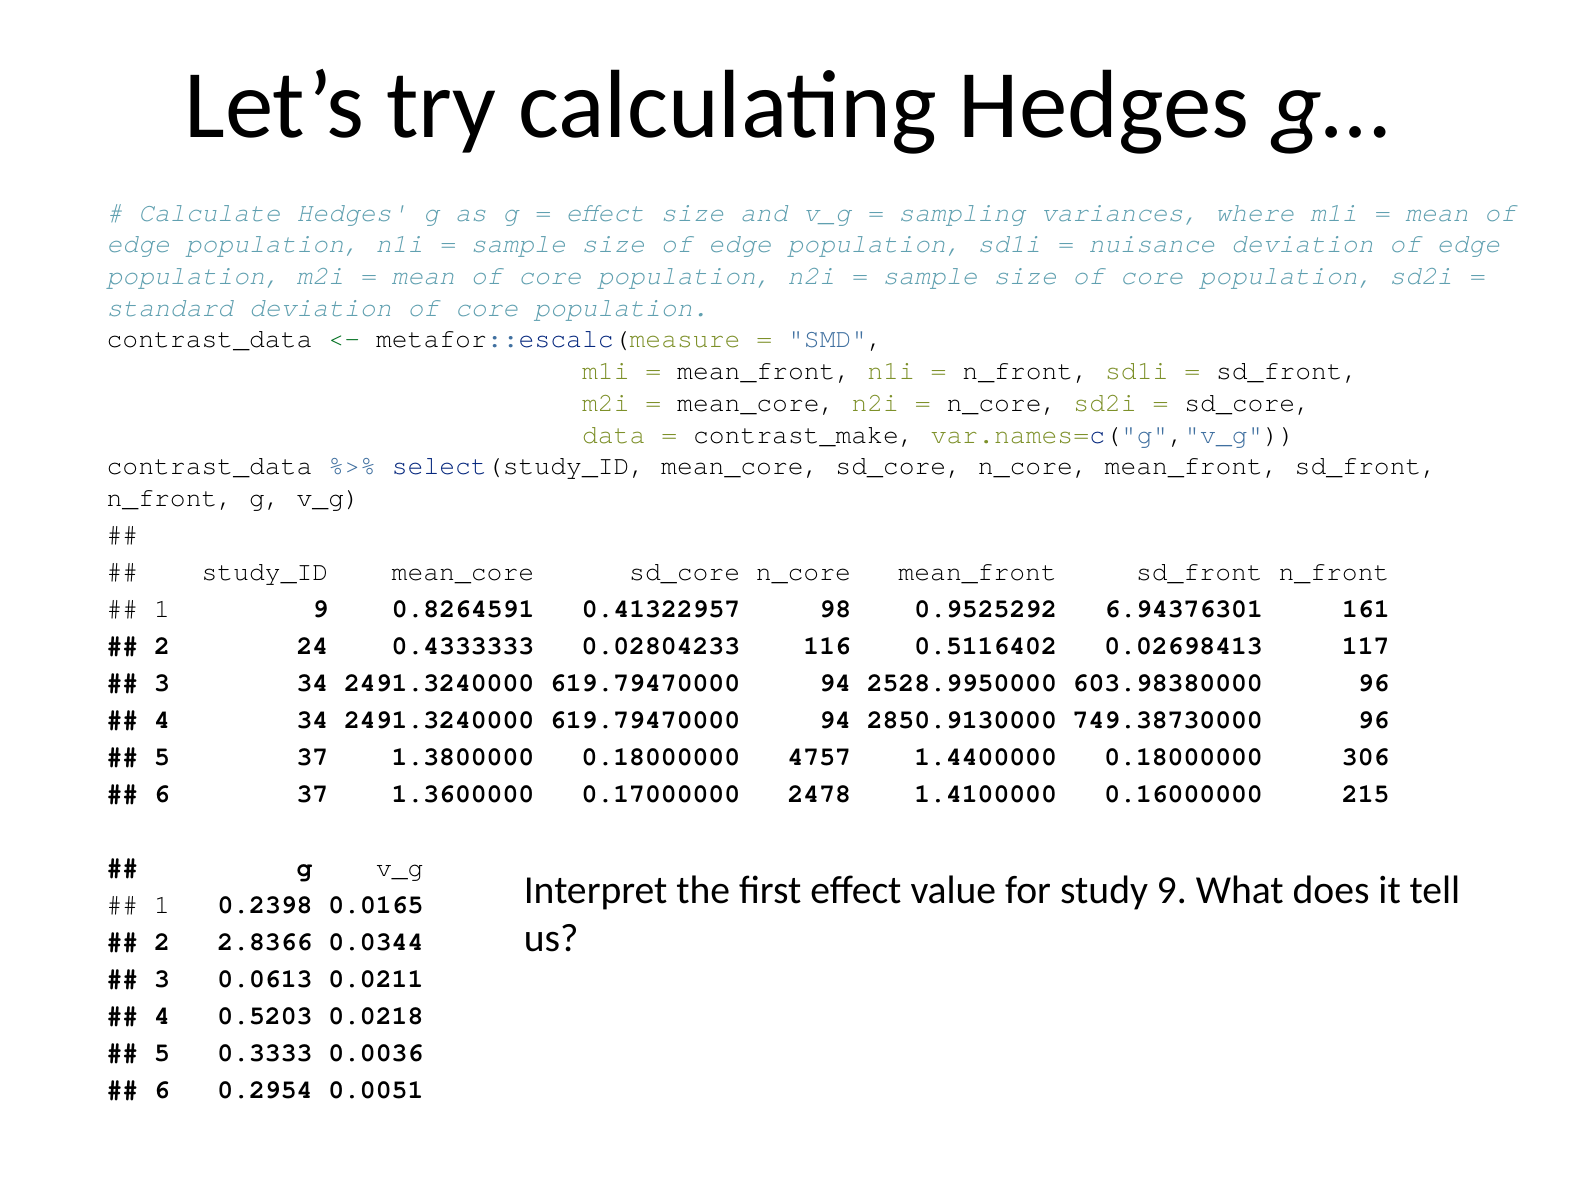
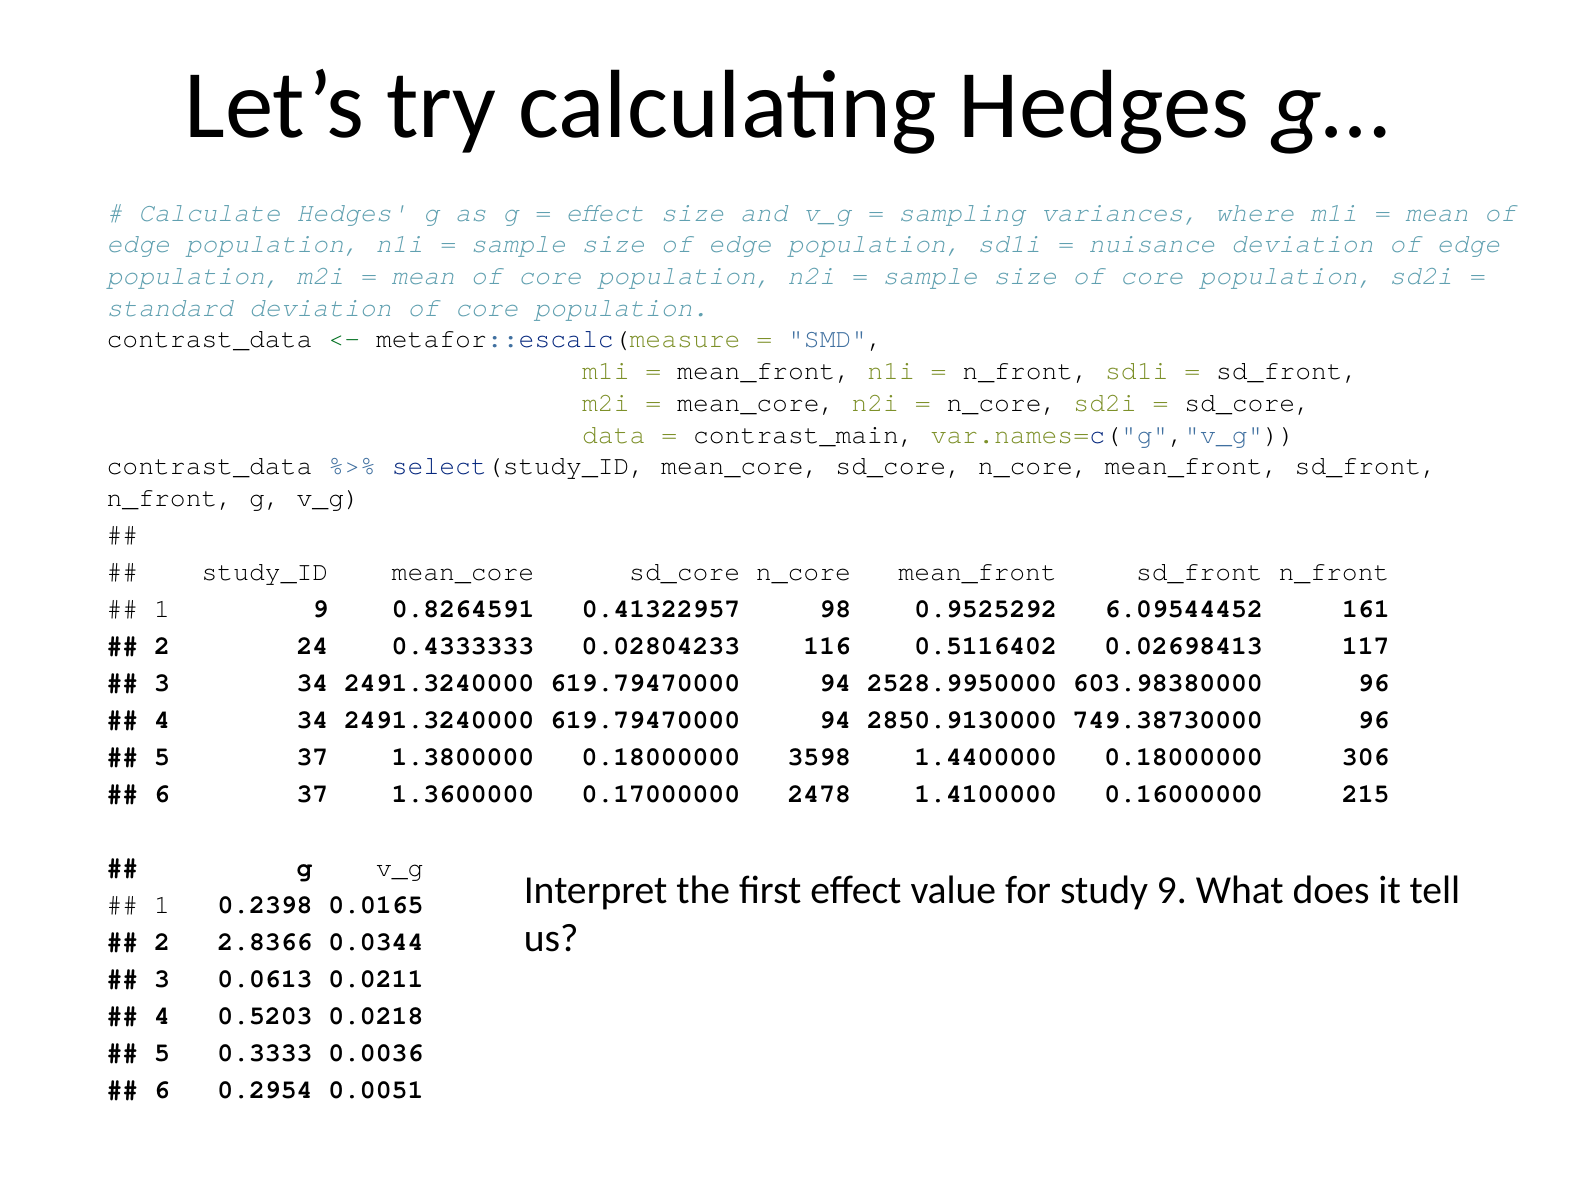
contrast_make: contrast_make -> contrast_main (804, 434)
6.94376301: 6.94376301 -> 6.09544452 (1184, 609)
4757: 4757 -> 3598 (819, 757)
